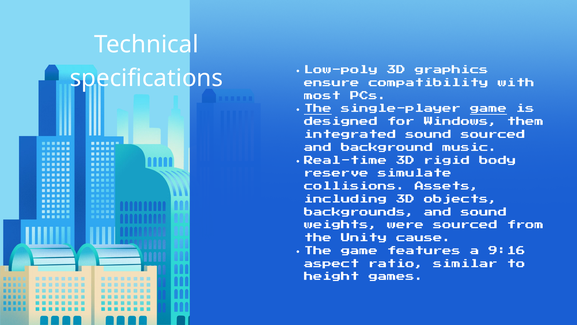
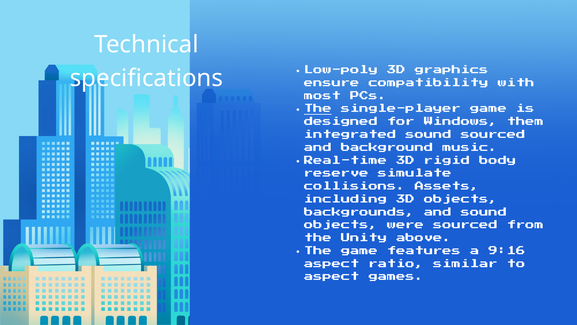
game underline: present -> none (489, 110)
weights: weights -> objects (341, 226)
cause: cause -> above (424, 239)
height: height -> aspect (332, 278)
